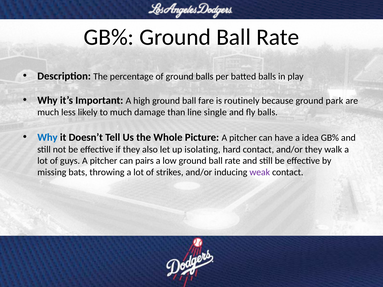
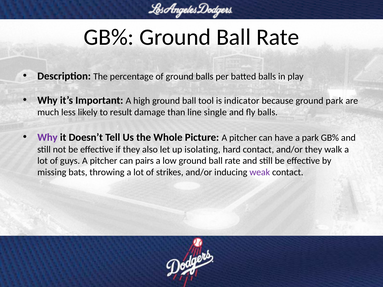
fare: fare -> tool (206, 101)
routinely: routinely -> indicator (242, 101)
to much: much -> result (121, 112)
Why colour: blue -> purple (47, 137)
a idea: idea -> park (310, 138)
